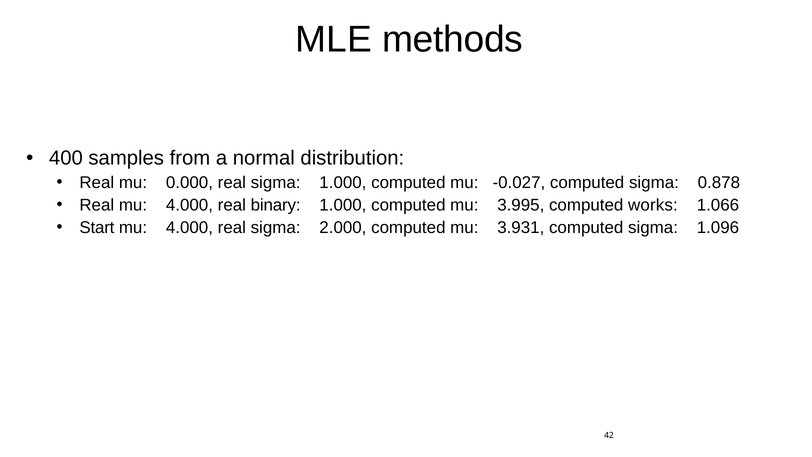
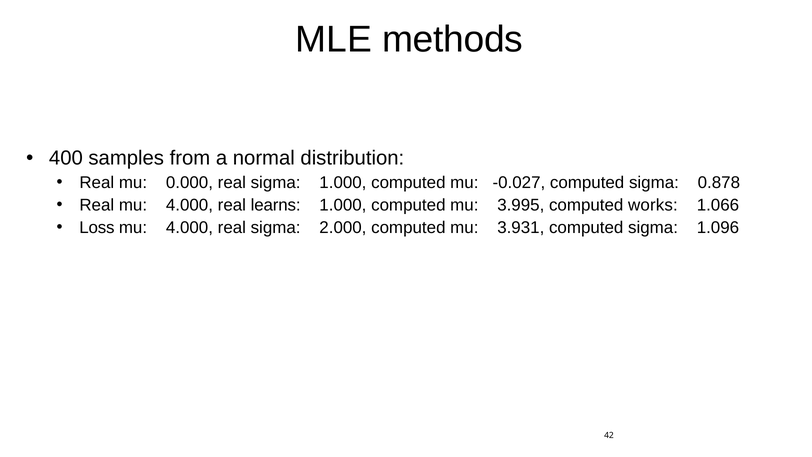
binary: binary -> learns (276, 205)
Start: Start -> Loss (97, 227)
